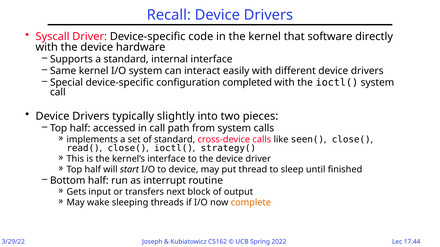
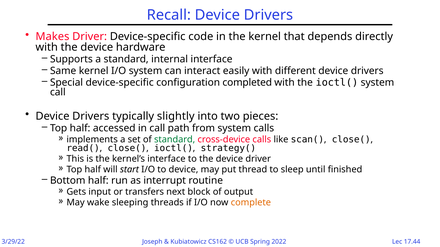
Syscall: Syscall -> Makes (52, 37)
software: software -> depends (330, 37)
standard colour: black -> green (175, 140)
seen(: seen( -> scan( (307, 140)
